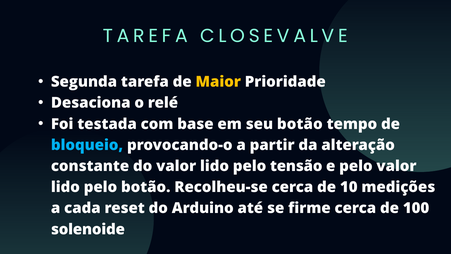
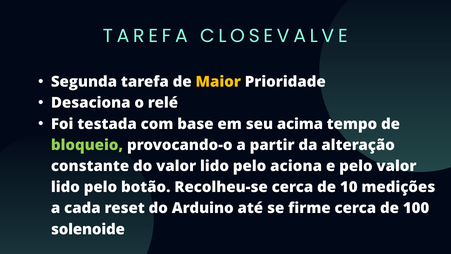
seu botão: botão -> acima (300, 124)
bloqueio colour: light blue -> light green (87, 145)
tensão: tensão -> aciona (296, 166)
